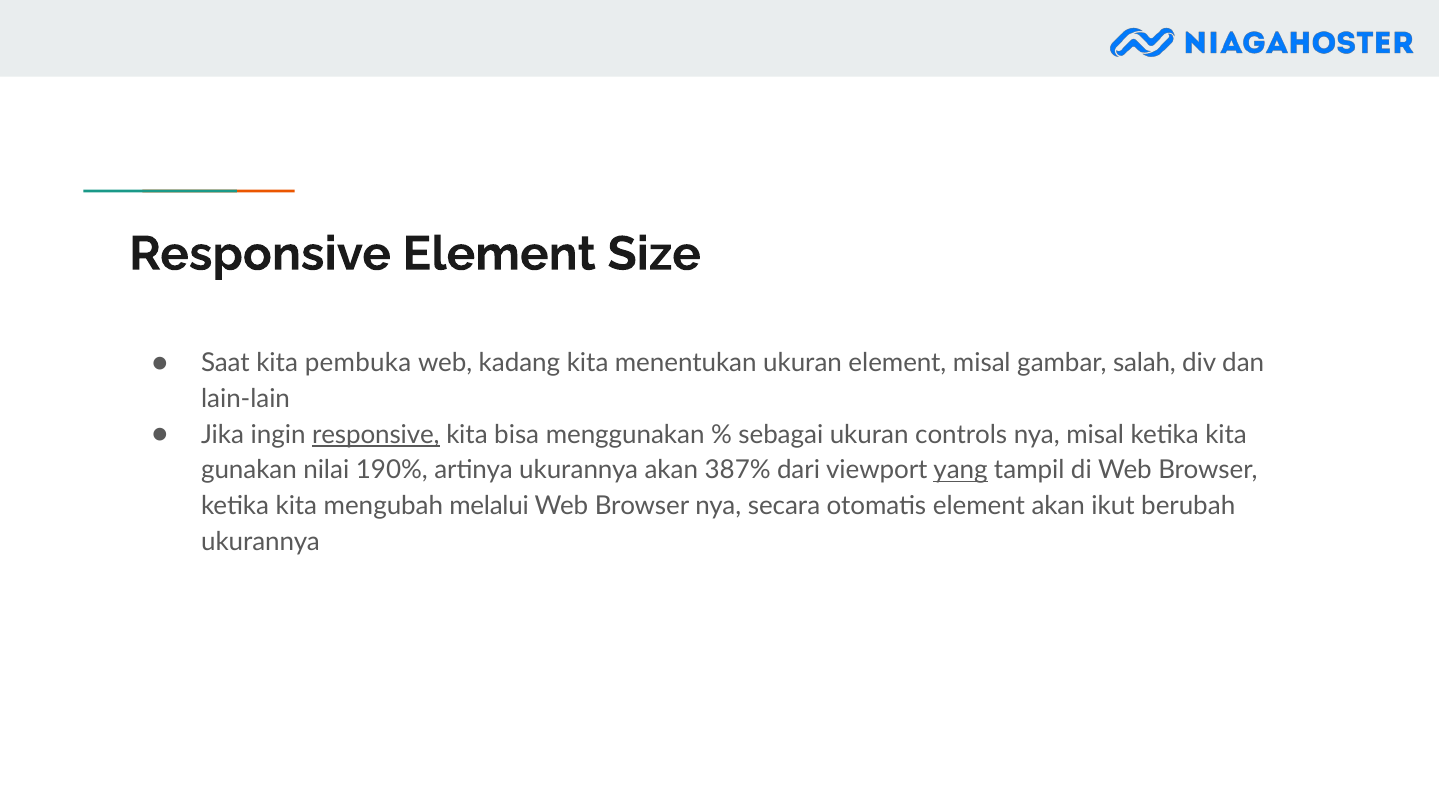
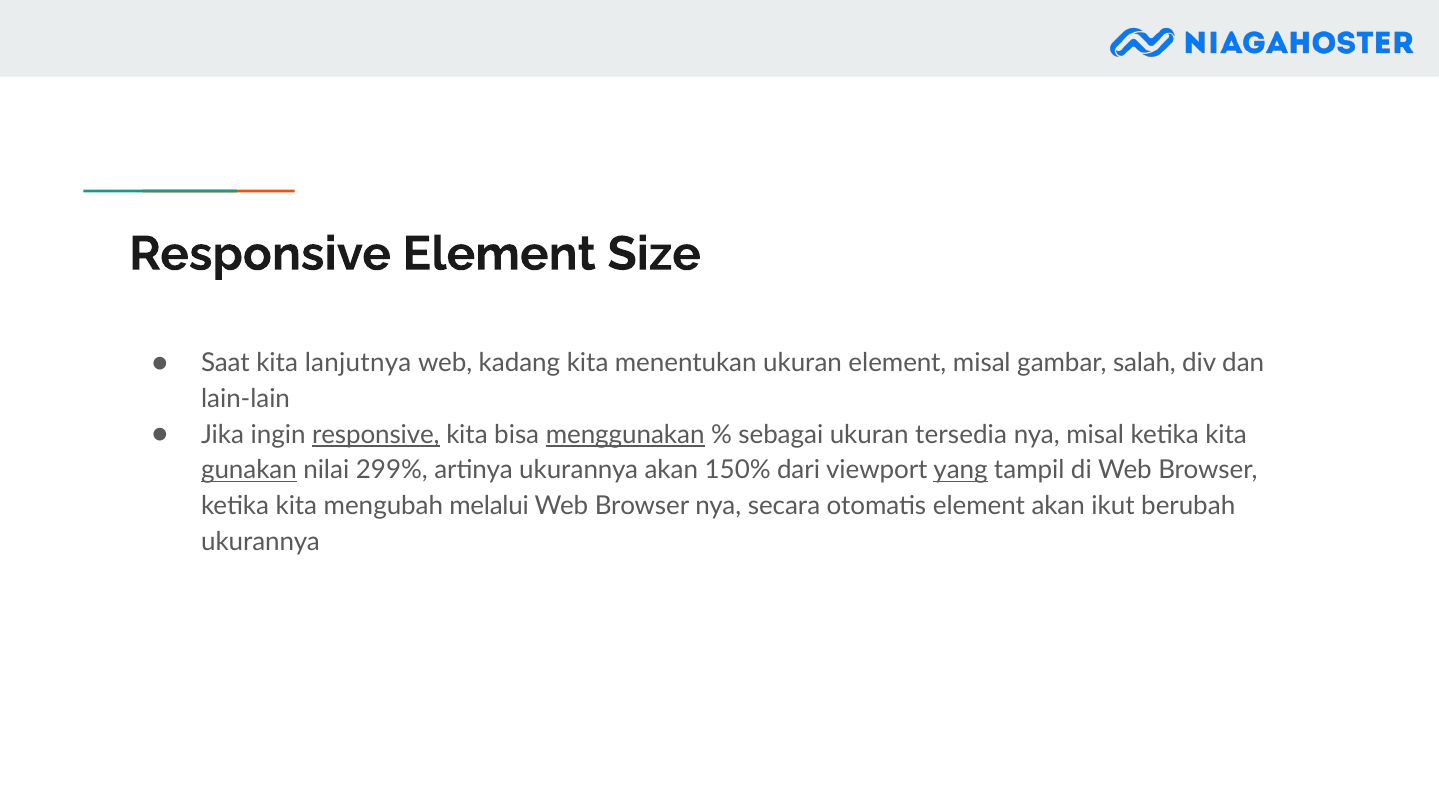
pembuka: pembuka -> lanjutnya (358, 364)
menggunakan underline: none -> present (625, 435)
controls: controls -> tersedia (961, 435)
gunakan underline: none -> present (249, 471)
190%: 190% -> 299% (392, 471)
387%: 387% -> 150% (738, 471)
